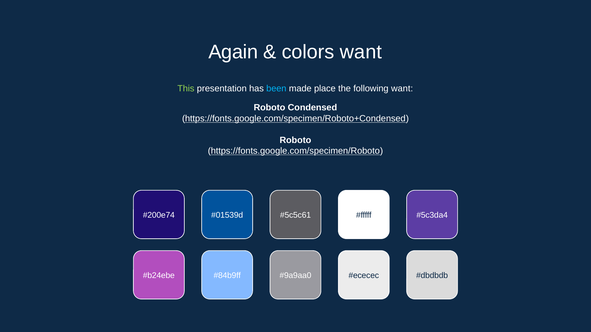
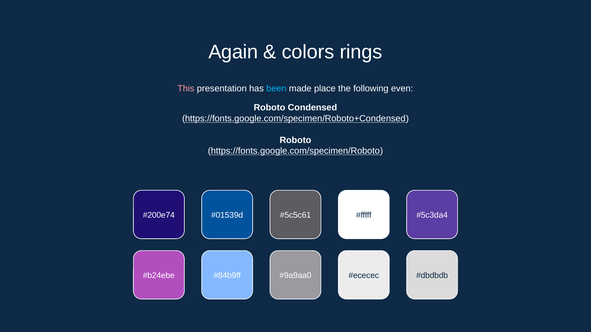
colors want: want -> rings (361, 52)
This colour: light green -> pink (186, 89)
following want: want -> even (402, 89)
